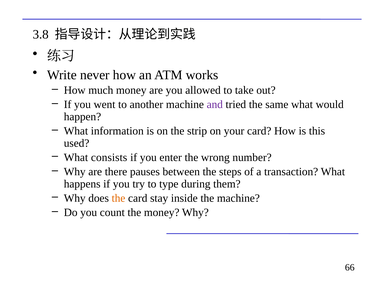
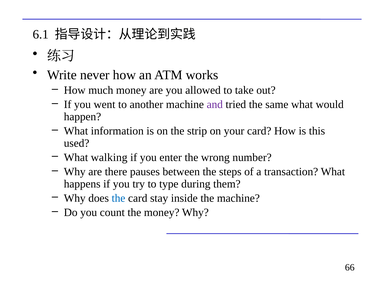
3.8: 3.8 -> 6.1 (41, 34)
consists: consists -> walking (109, 157)
the colour: orange -> blue (119, 198)
